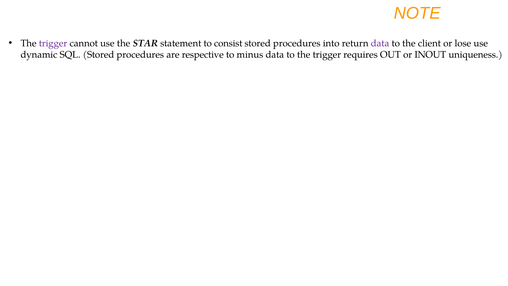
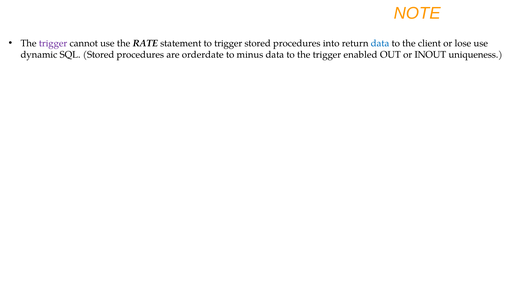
STAR: STAR -> RATE (145, 43)
to consist: consist -> trigger (228, 43)
data colour: purple -> blue (380, 43)
respective: respective -> orderdate (203, 55)
requires: requires -> enabled (361, 55)
